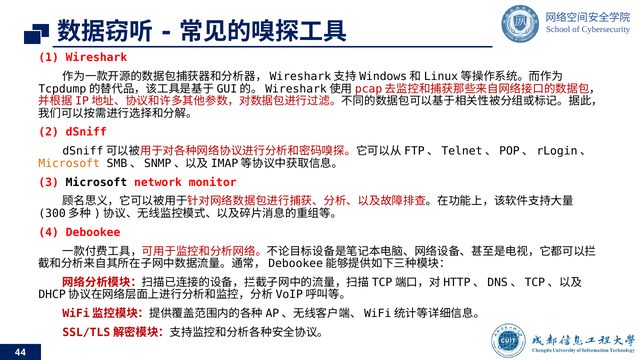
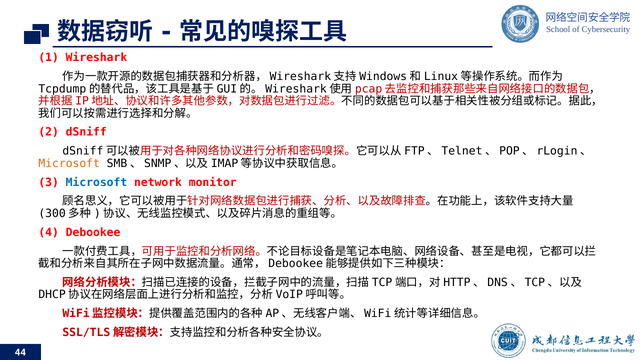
Microsoft colour: black -> blue (96, 182)
